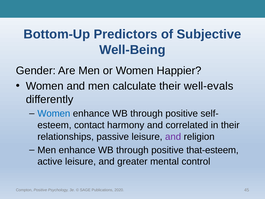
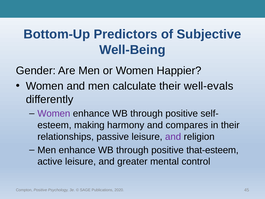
Women colour: blue -> purple (54, 113)
contact: contact -> making (89, 125)
correlated: correlated -> compares (187, 125)
